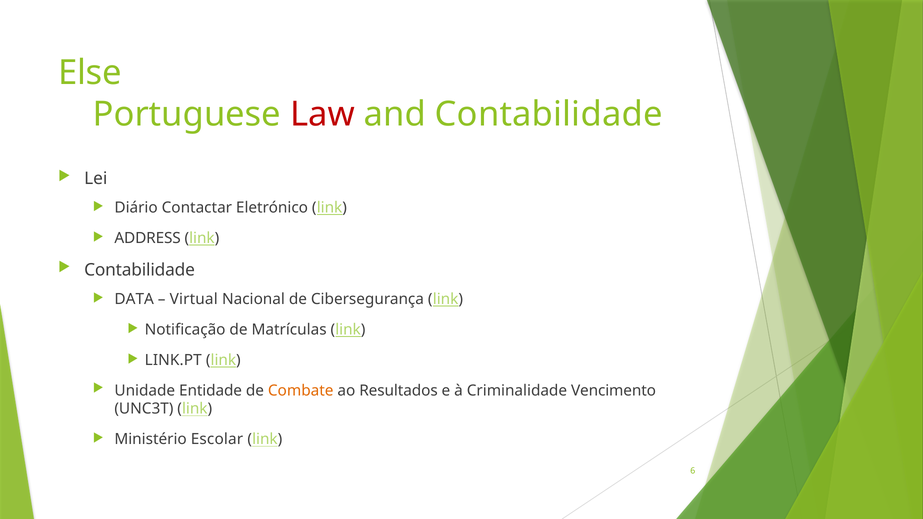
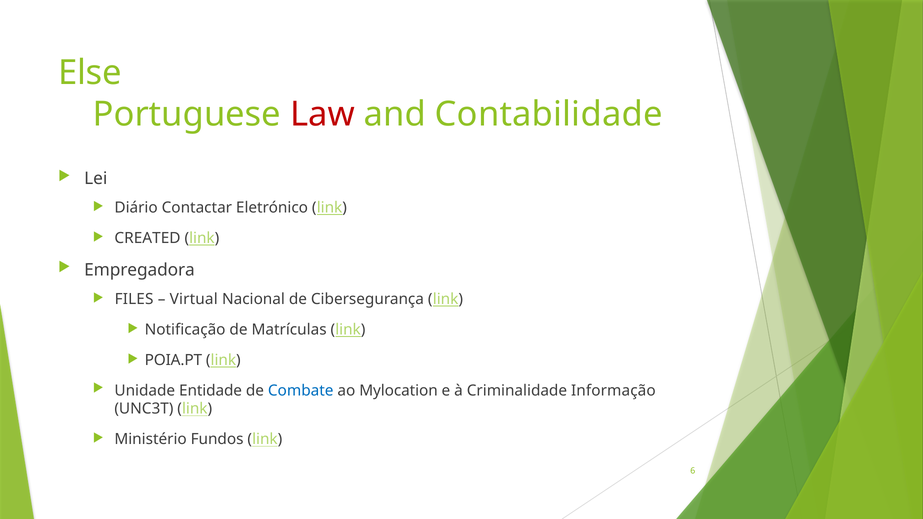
ADDRESS: ADDRESS -> CREATED (148, 238)
Contabilidade: Contabilidade -> Empregadora (139, 270)
DATA: DATA -> FILES (134, 299)
LINK.PT: LINK.PT -> POIA.PT (173, 360)
Combate colour: orange -> blue (301, 391)
Resultados: Resultados -> Mylocation (399, 391)
Vencimento: Vencimento -> Informação (613, 391)
Escolar: Escolar -> Fundos (217, 439)
